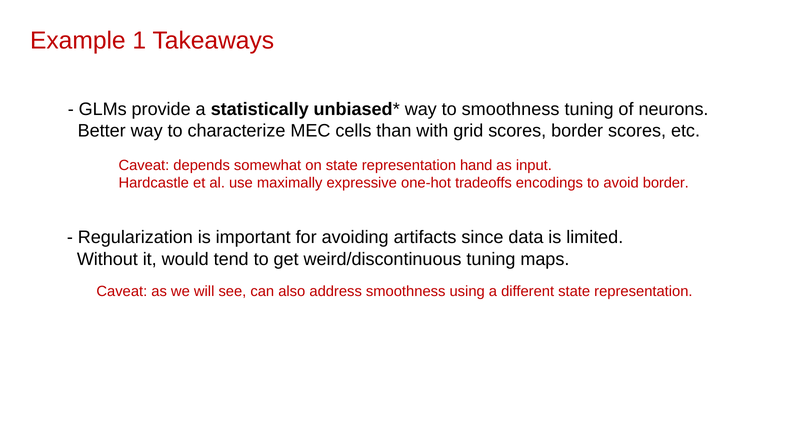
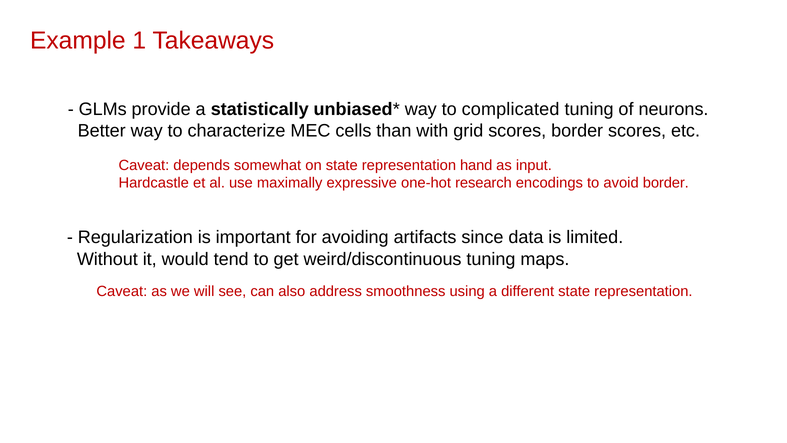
to smoothness: smoothness -> complicated (511, 109)
tradeoffs: tradeoffs -> research (483, 183)
